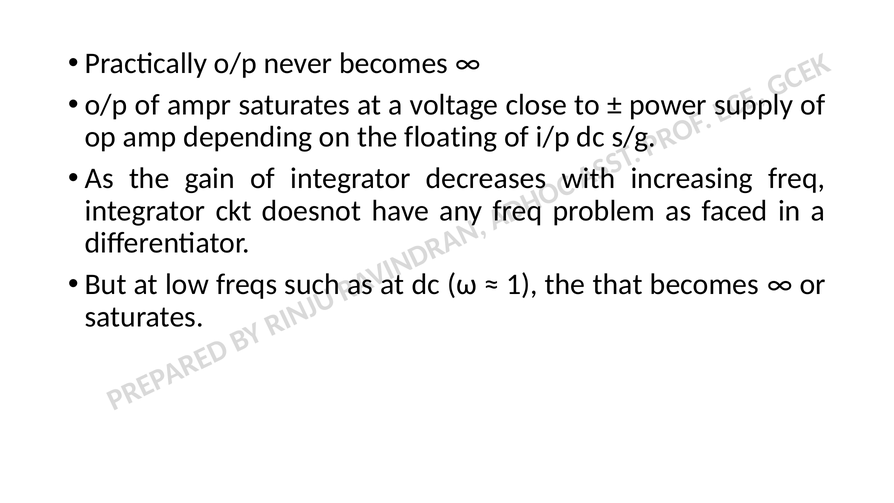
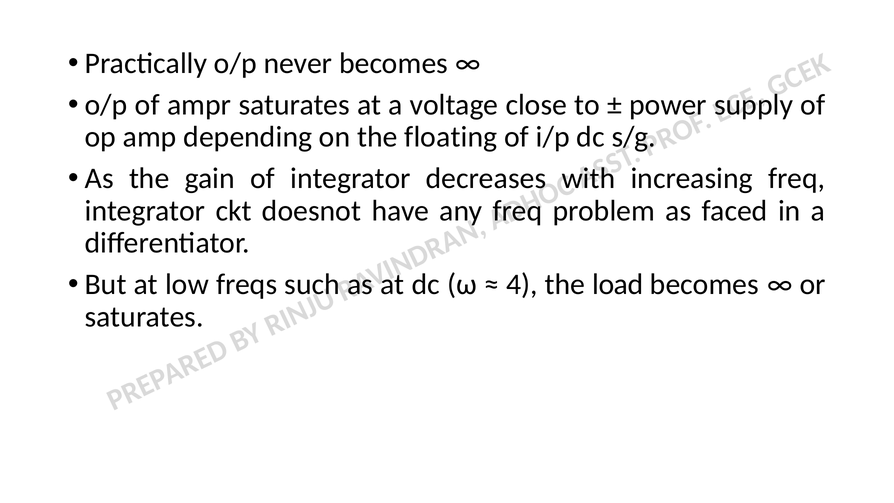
1: 1 -> 4 (522, 284)
that: that -> load (618, 284)
